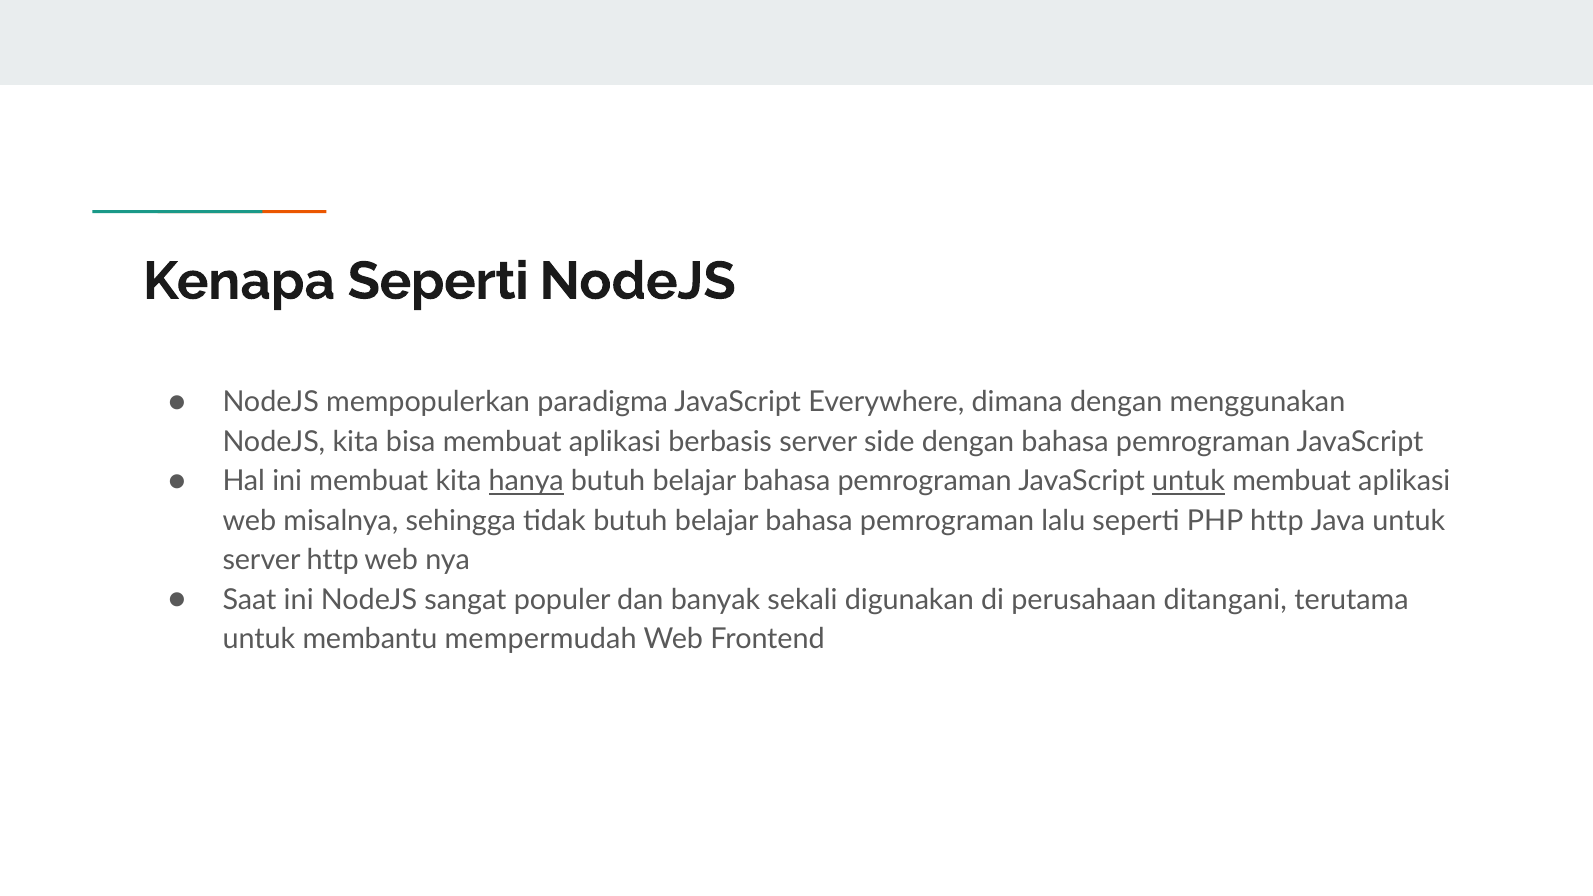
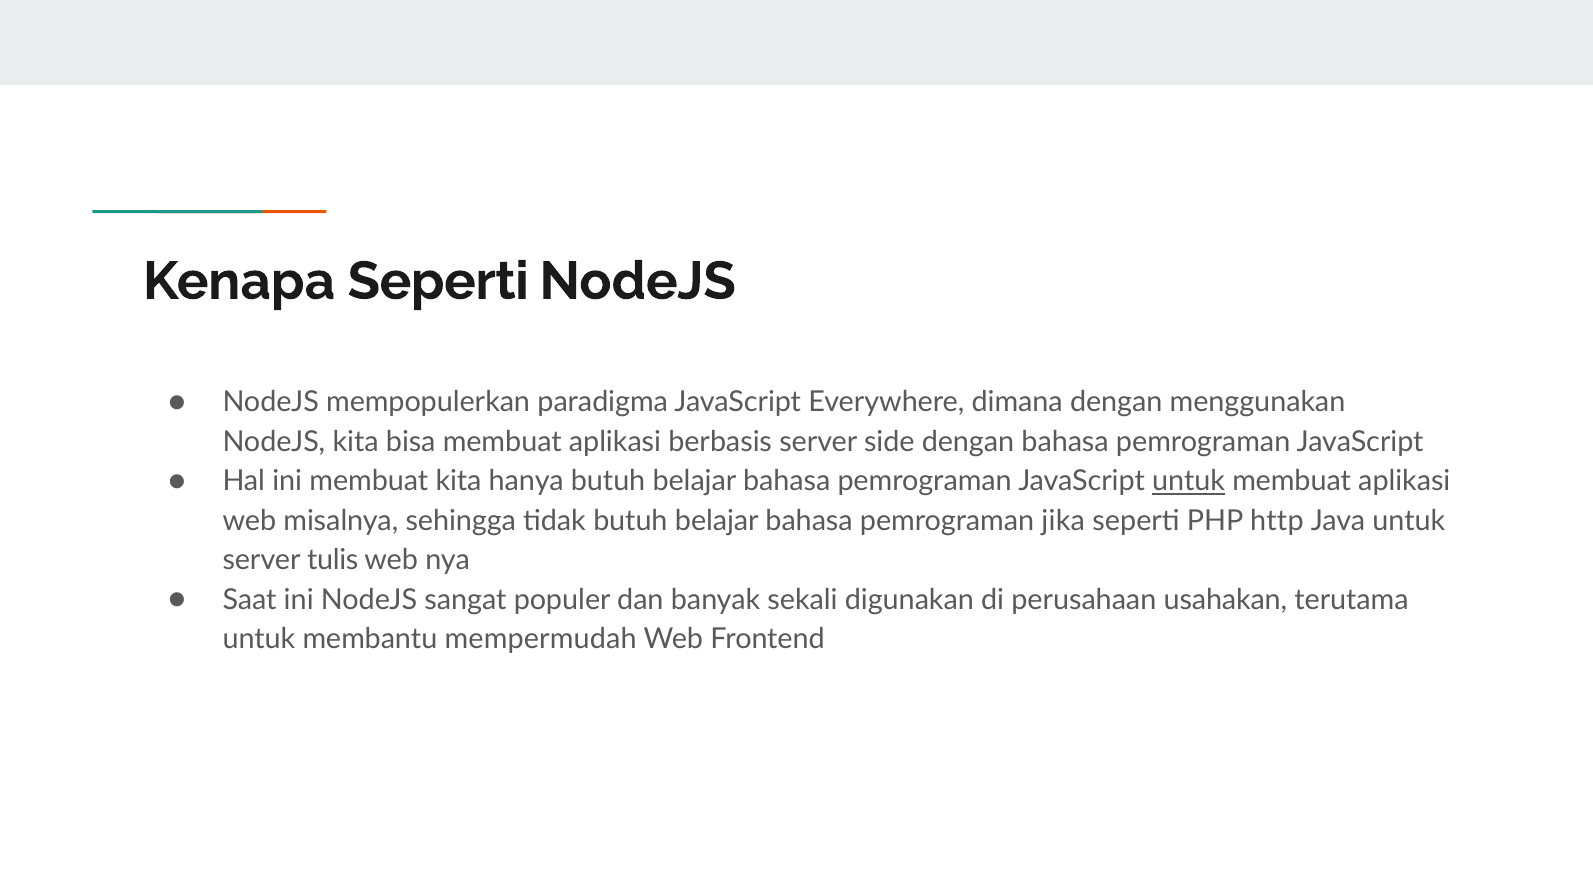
hanya underline: present -> none (526, 481)
lalu: lalu -> jika (1063, 521)
server http: http -> tulis (333, 560)
ditangani: ditangani -> usahakan (1225, 600)
